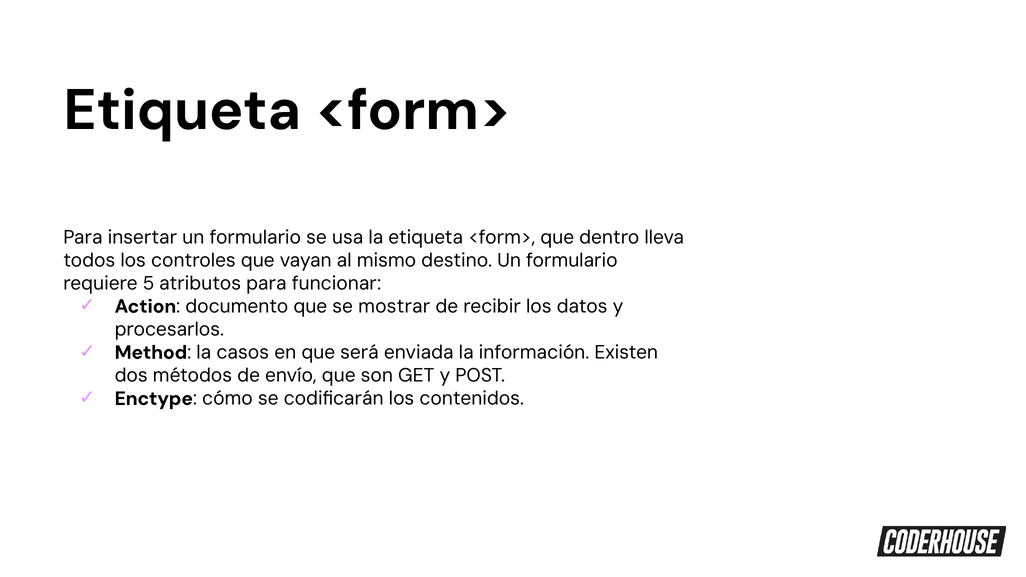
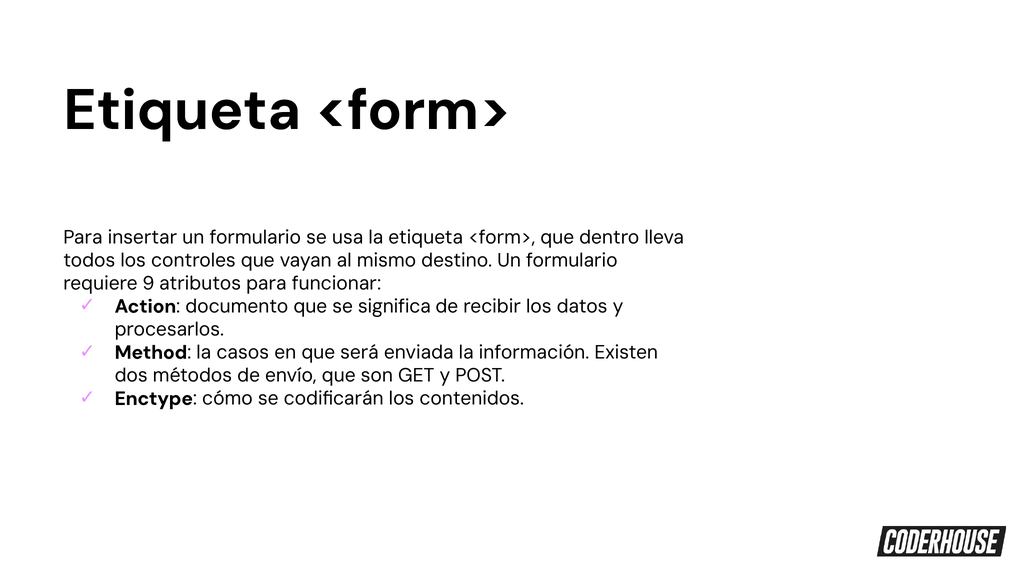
5: 5 -> 9 (148, 283)
mostrar: mostrar -> significa (394, 306)
